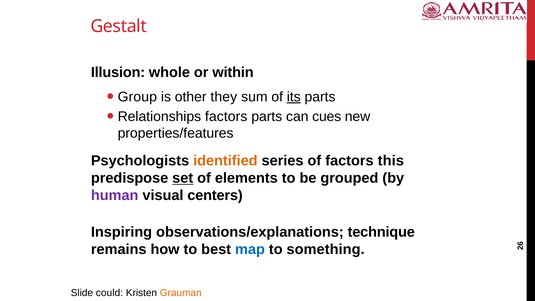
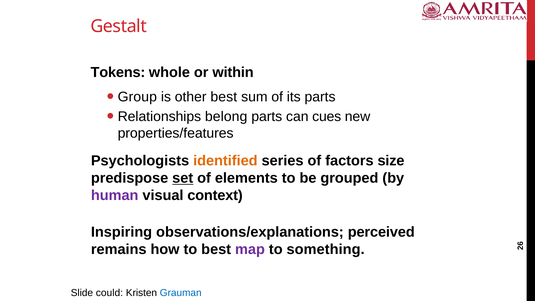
Illusion: Illusion -> Tokens (118, 72)
other they: they -> best (224, 97)
its underline: present -> none (294, 97)
Relationships factors: factors -> belong (226, 117)
this: this -> size (391, 161)
centers: centers -> context (215, 195)
technique: technique -> perceived (381, 232)
map colour: blue -> purple (250, 249)
Grauman colour: orange -> blue (181, 293)
